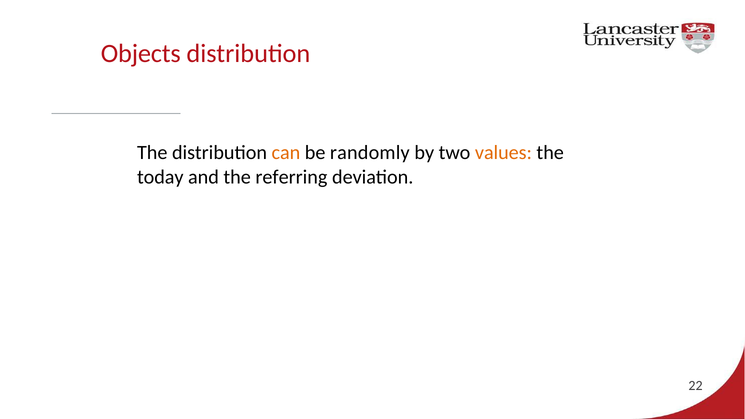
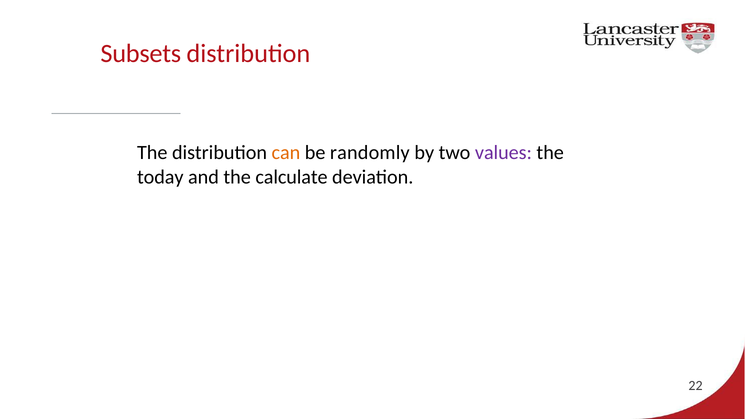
Objects: Objects -> Subsets (141, 53)
values colour: orange -> purple (503, 153)
referring: referring -> calculate (291, 177)
